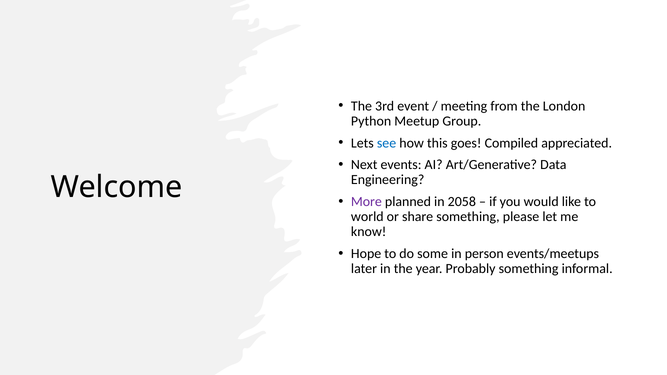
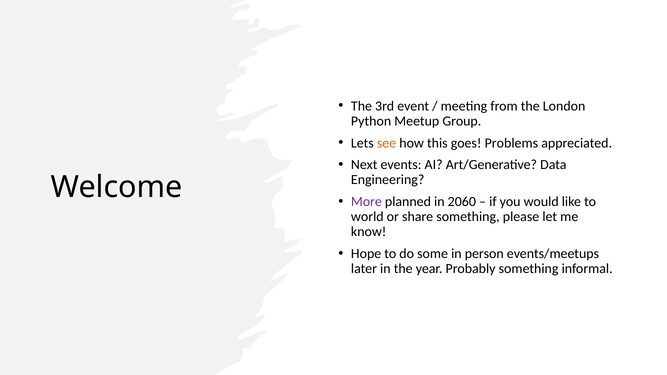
see colour: blue -> orange (387, 143)
Compiled: Compiled -> Problems (511, 143)
2058: 2058 -> 2060 (462, 202)
